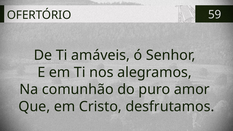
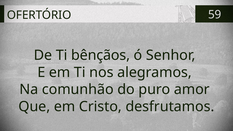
amáveis: amáveis -> bênçãos (101, 55)
